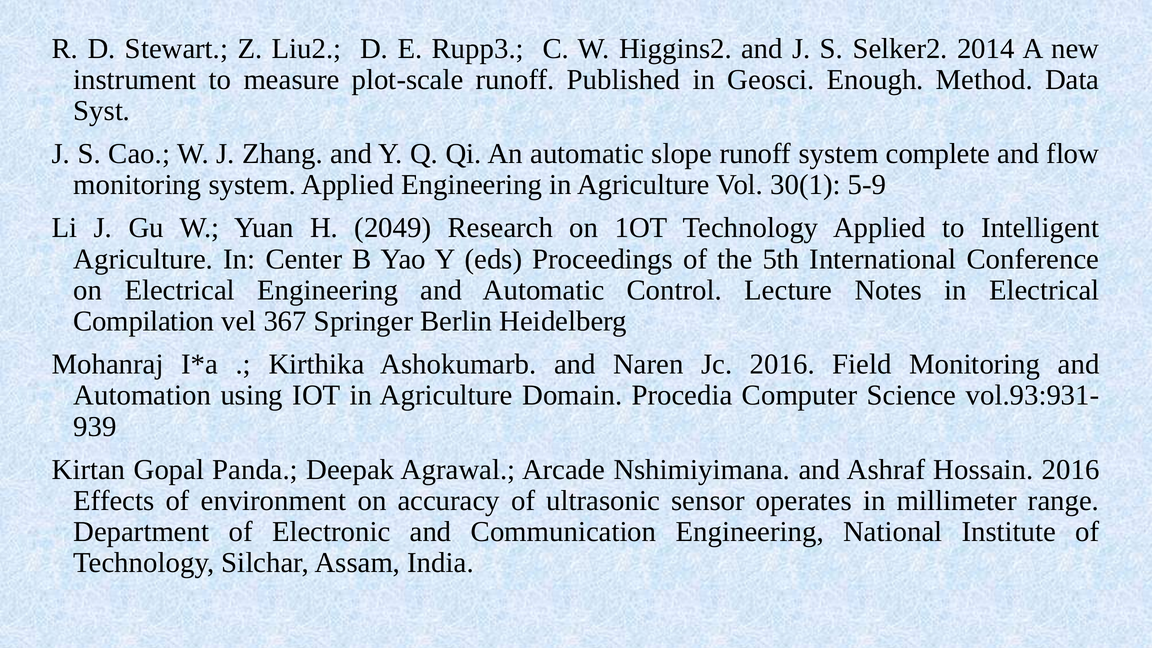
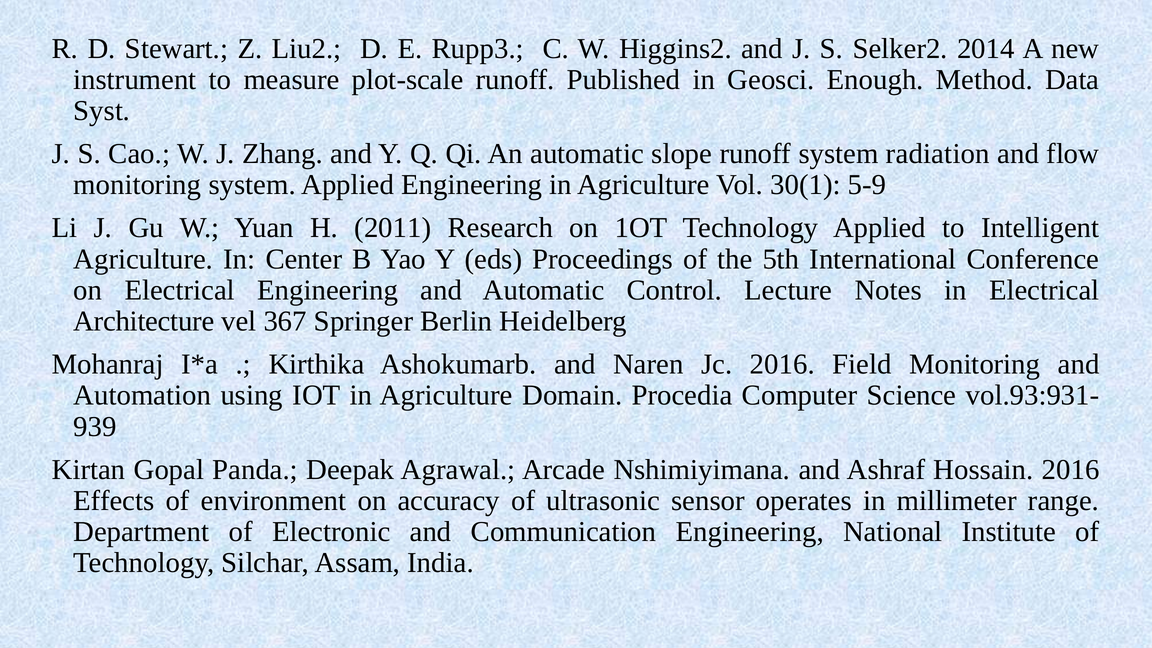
complete: complete -> radiation (938, 154)
2049: 2049 -> 2011 (393, 228)
Compilation: Compilation -> Architecture (144, 321)
